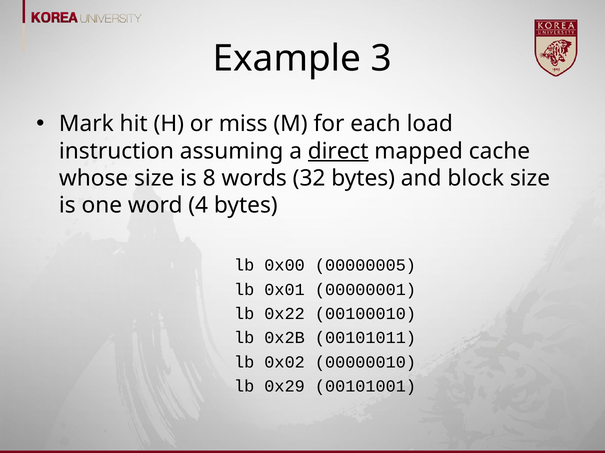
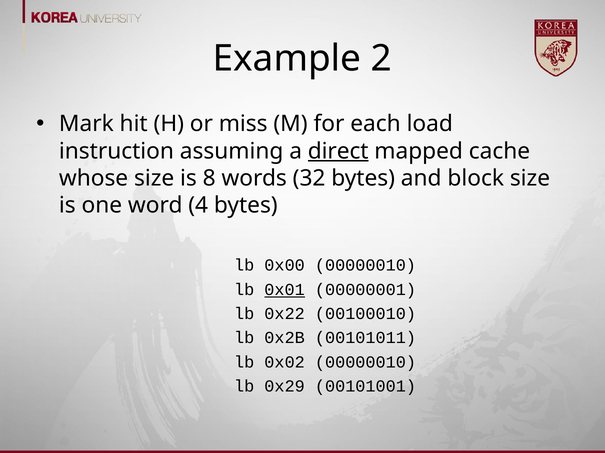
3: 3 -> 2 (382, 59)
0x00 00000005: 00000005 -> 00000010 (365, 266)
0x01 underline: none -> present (285, 290)
